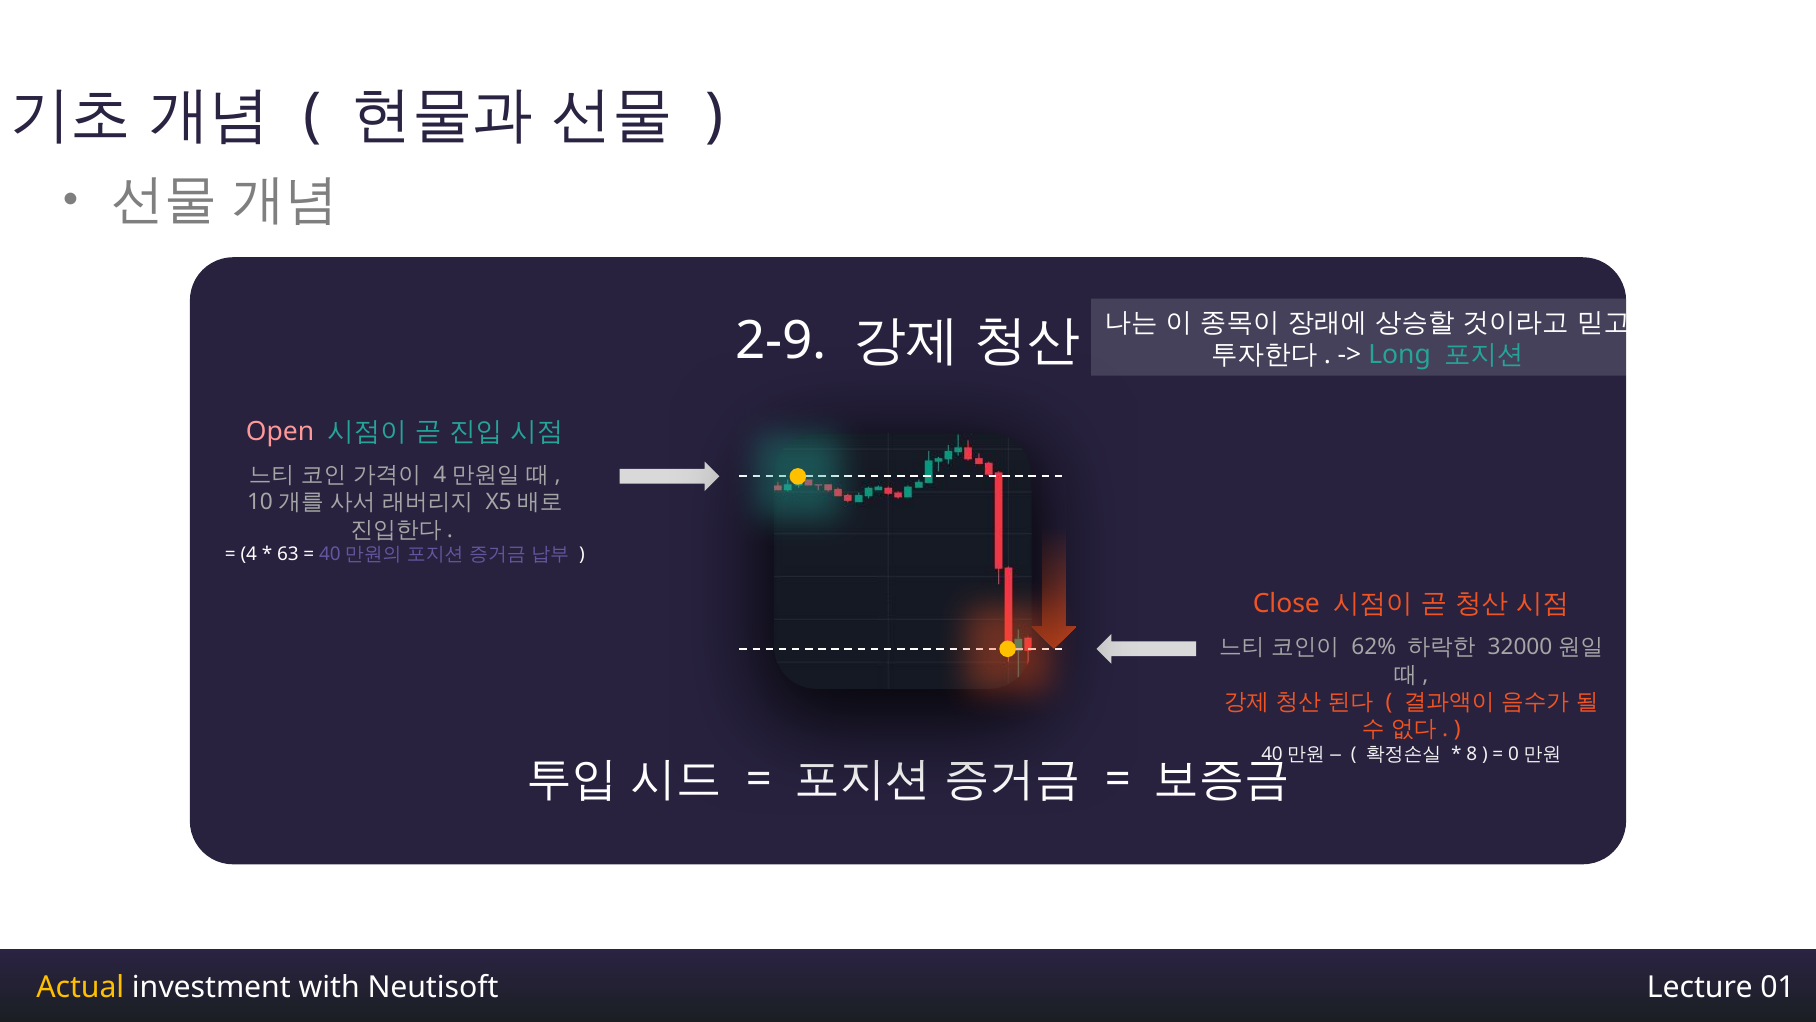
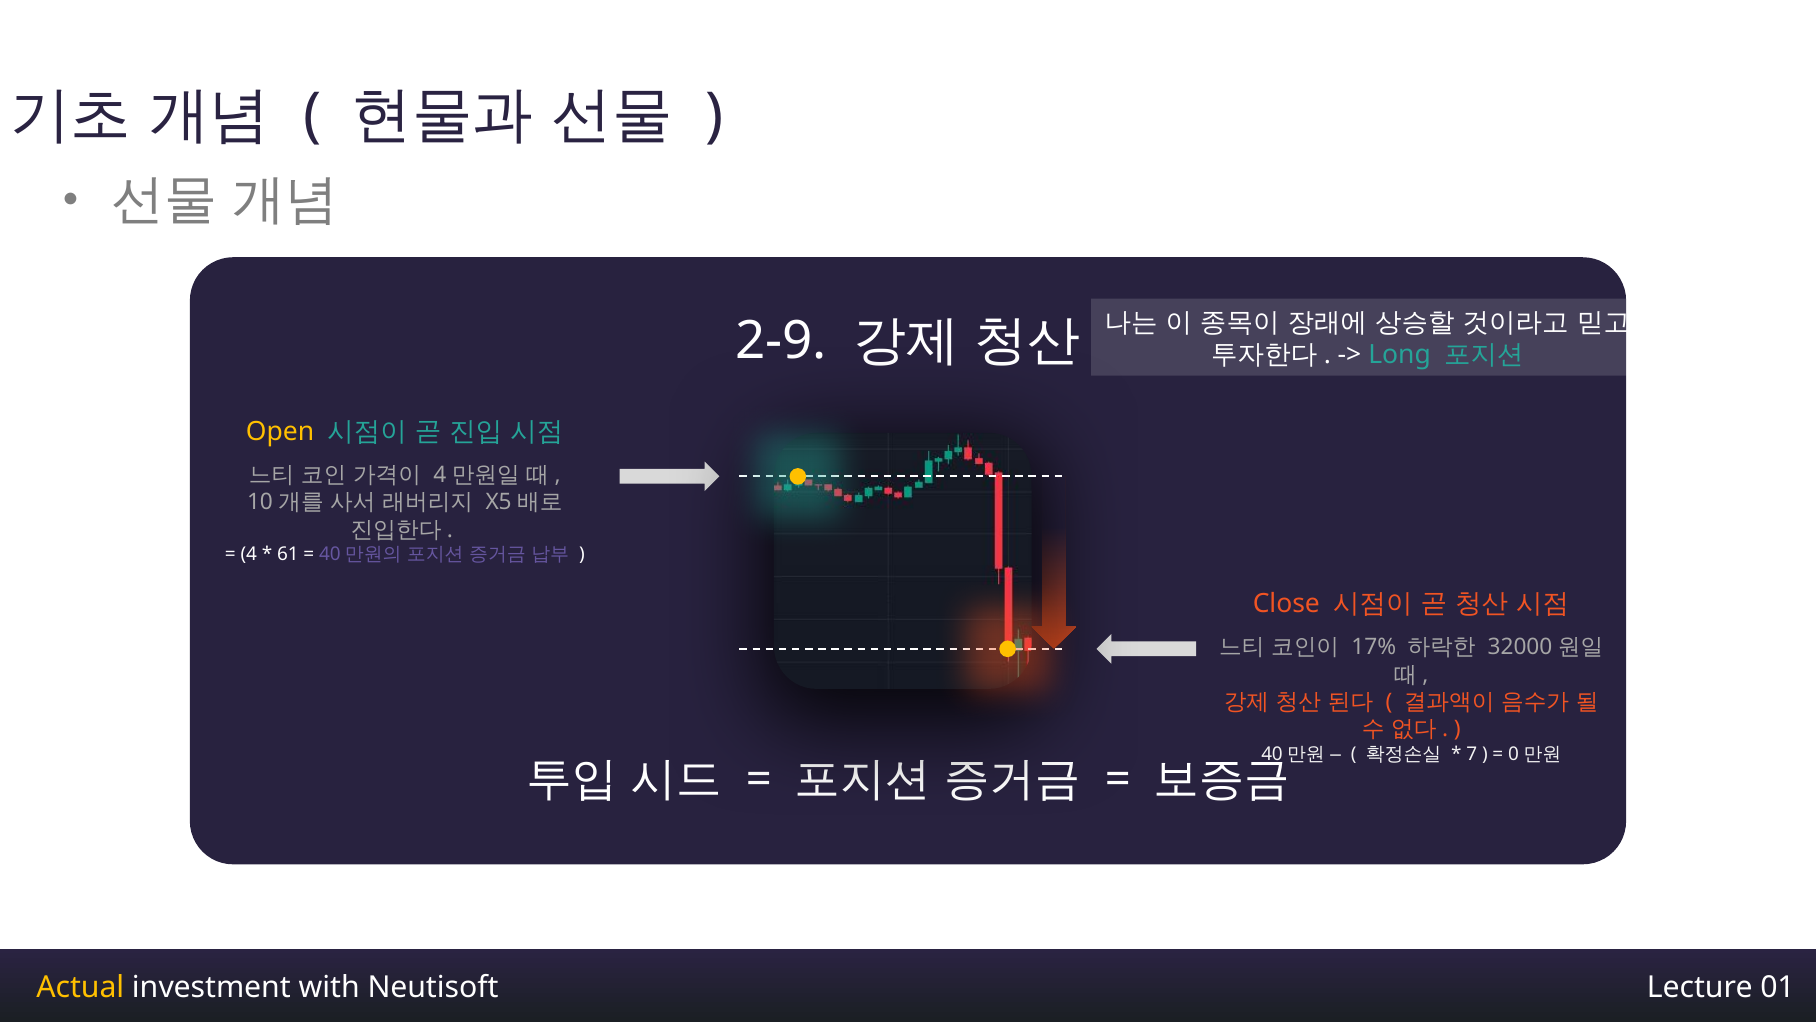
Open colour: pink -> yellow (280, 432)
63: 63 -> 61 (288, 554)
62%: 62% -> 17% (1374, 647)
8: 8 -> 7 (1472, 754)
